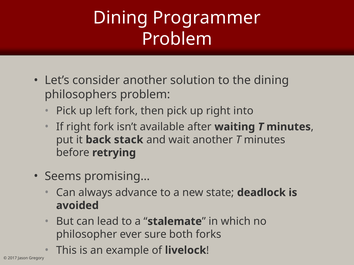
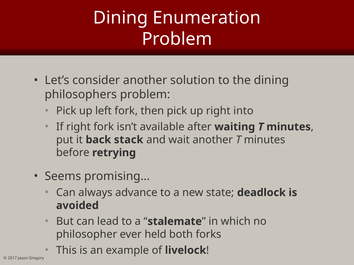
Programmer: Programmer -> Enumeration (207, 18)
sure: sure -> held (155, 235)
